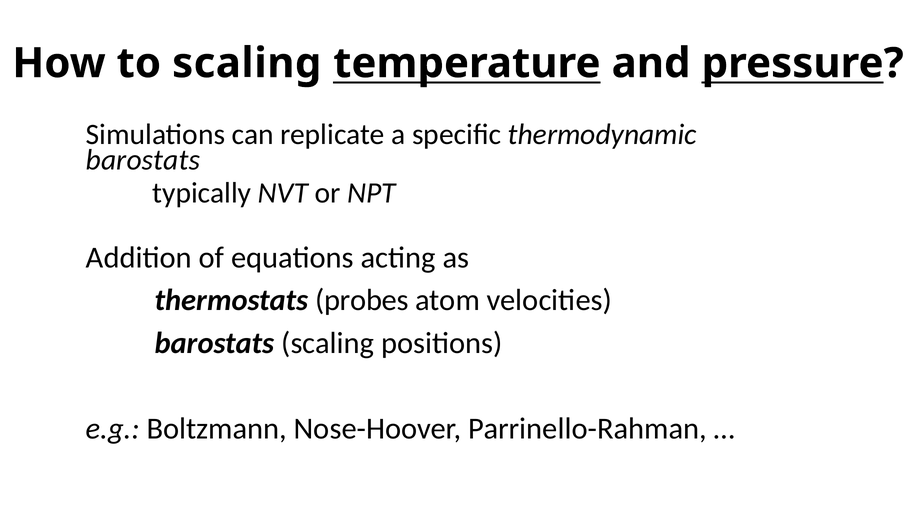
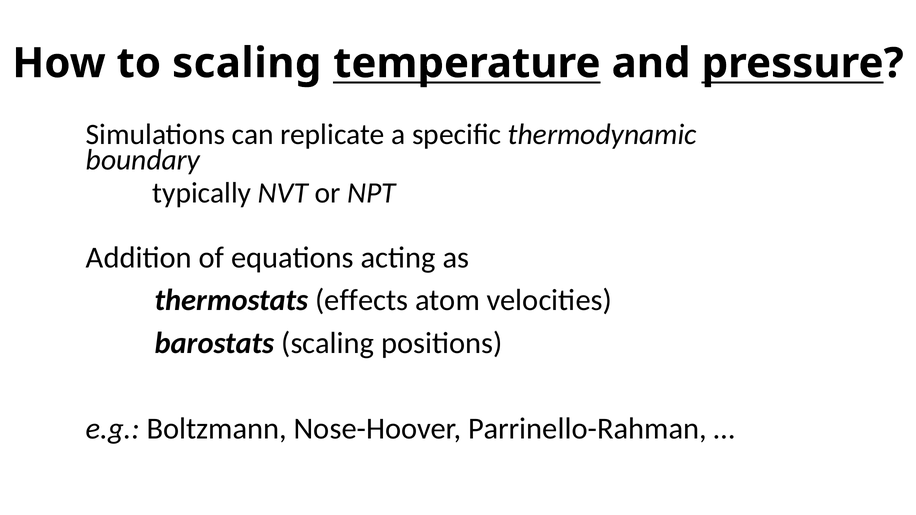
barostats: barostats -> boundary (143, 160)
probes: probes -> effects (362, 301)
